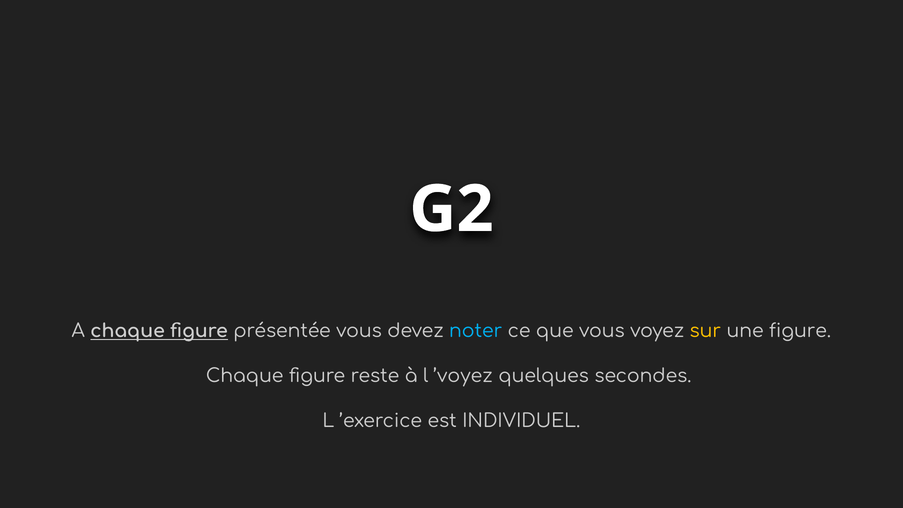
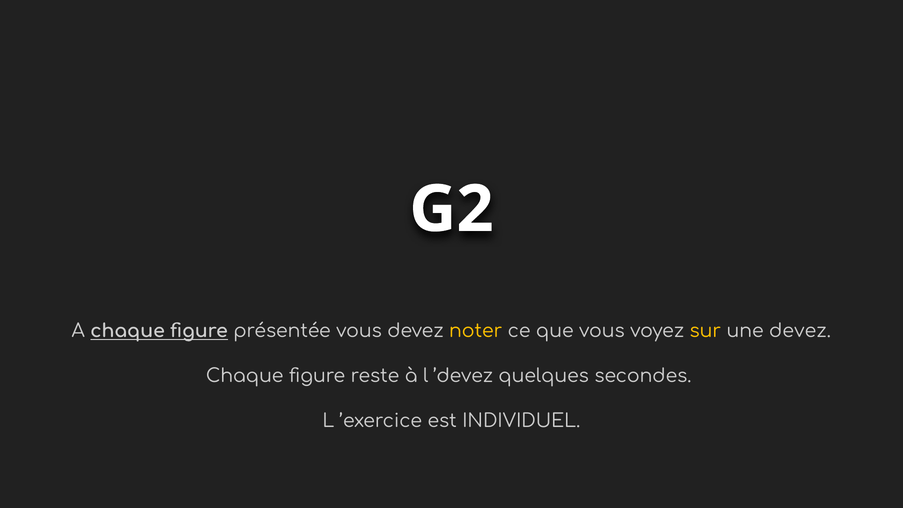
noter colour: light blue -> yellow (476, 331)
une figure: figure -> devez (800, 331)
’voyez: ’voyez -> ’devez (463, 376)
